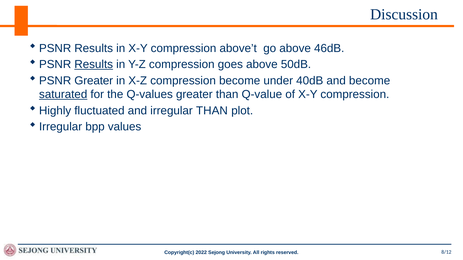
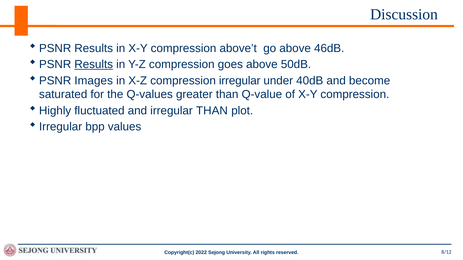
Greater: Greater -> Images (94, 81)
compression become: become -> irregular (240, 81)
saturated underline: present -> none (63, 95)
